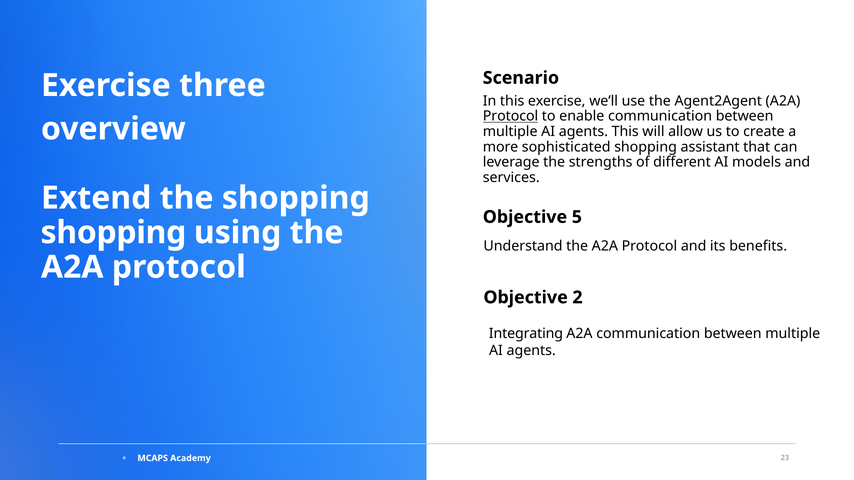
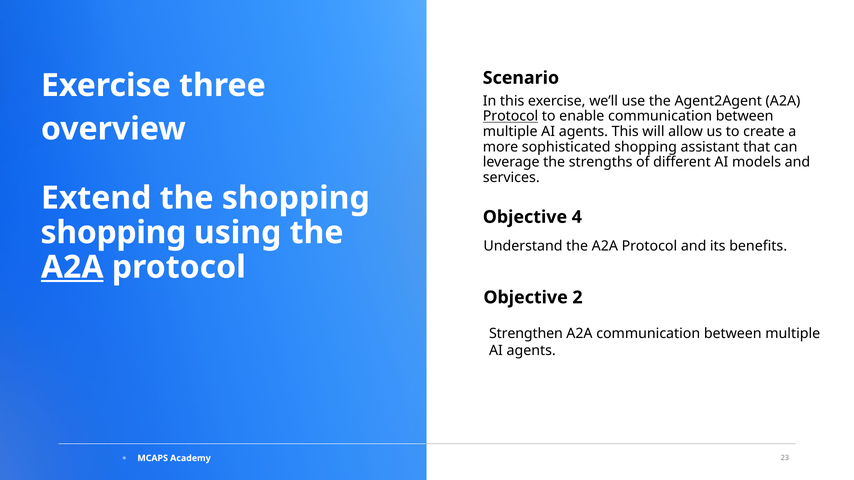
5: 5 -> 4 (577, 217)
A2A underline: none -> present (72, 267)
Integrating: Integrating -> Strengthen (526, 334)
